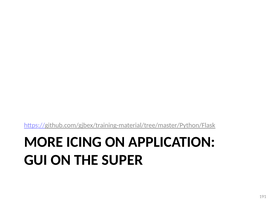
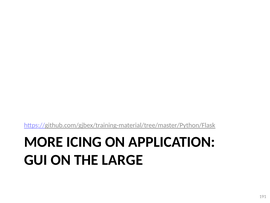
SUPER: SUPER -> LARGE (122, 159)
